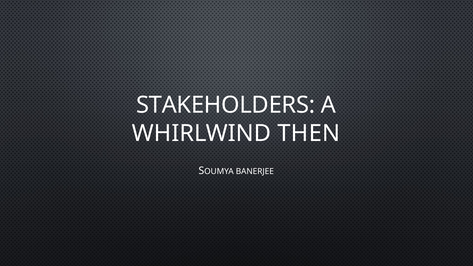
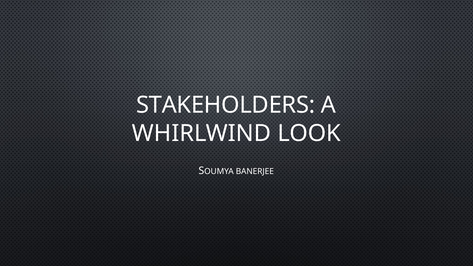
THEN: THEN -> LOOK (309, 133)
